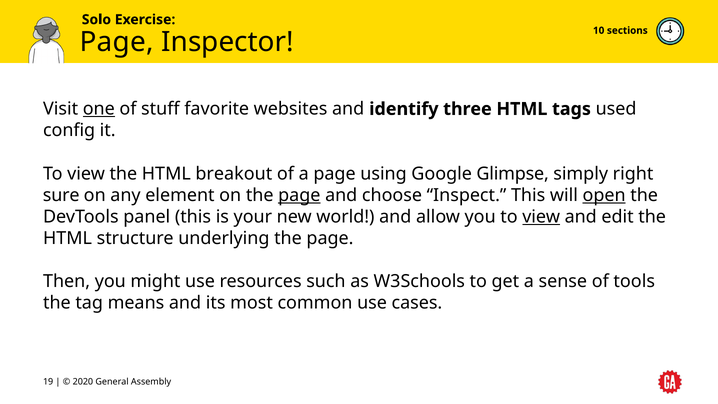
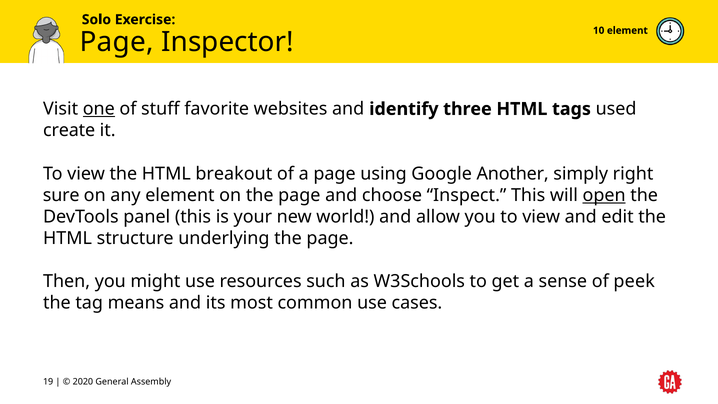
10 sections: sections -> element (627, 30)
config: config -> create (69, 130)
Glimpse: Glimpse -> Another (513, 174)
page underline: present -> none (299, 195)
view underline: present -> none (541, 217)
tools: tools -> peek (634, 281)
